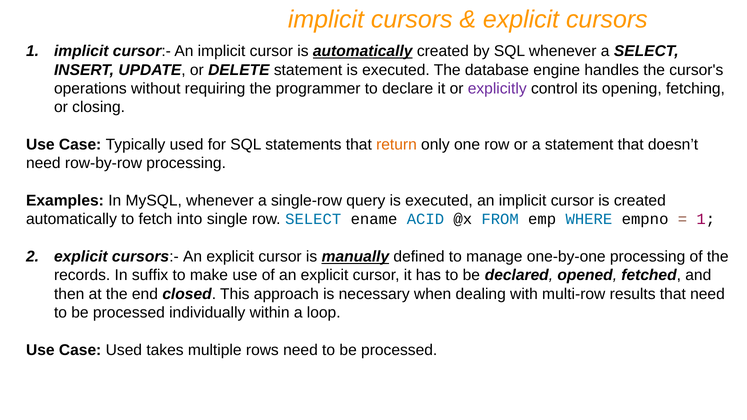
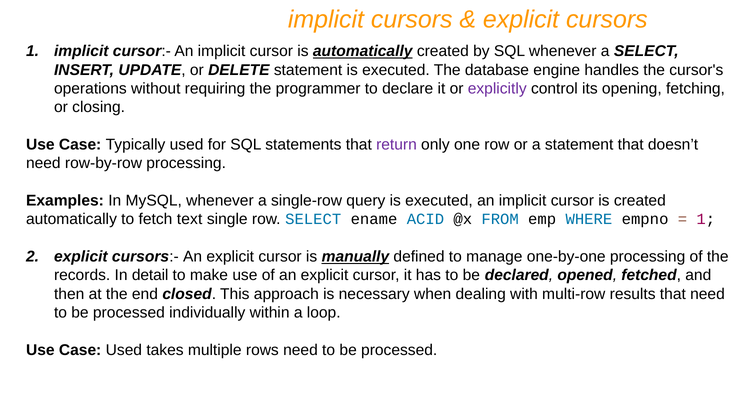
return colour: orange -> purple (396, 145)
into: into -> text (190, 219)
suffix: suffix -> detail (150, 275)
